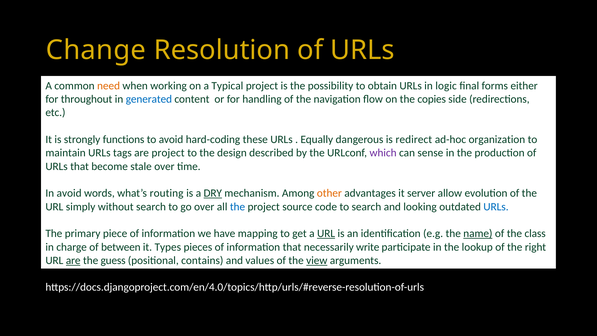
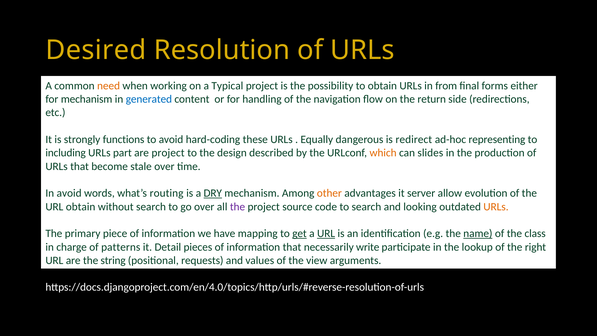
Change: Change -> Desired (96, 50)
logic: logic -> from (446, 86)
for throughout: throughout -> mechanism (87, 99)
copies: copies -> return (432, 99)
organization: organization -> representing (497, 139)
maintain: maintain -> including (66, 153)
tags: tags -> part (122, 153)
which colour: purple -> orange (383, 153)
sense: sense -> slides (430, 153)
URL simply: simply -> obtain (81, 207)
the colour: blue -> purple (238, 207)
URLs colour: blue -> orange (496, 207)
get underline: none -> present (299, 233)
between: between -> patterns (121, 247)
Types: Types -> Detail (168, 247)
are underline: present -> none (73, 260)
guess: guess -> string (113, 260)
contains: contains -> requests (202, 260)
view underline: present -> none (317, 260)
